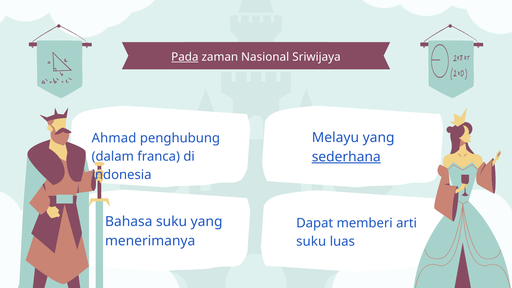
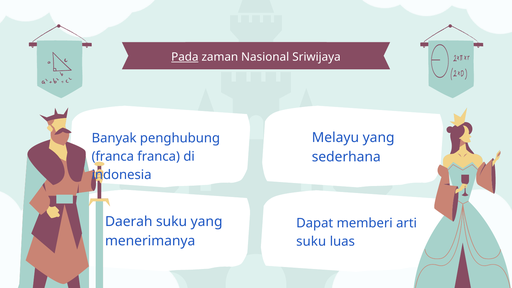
Ahmad: Ahmad -> Banyak (114, 138)
dalam: dalam -> franca (113, 157)
sederhana underline: present -> none (346, 157)
Bahasa: Bahasa -> Daerah (129, 222)
